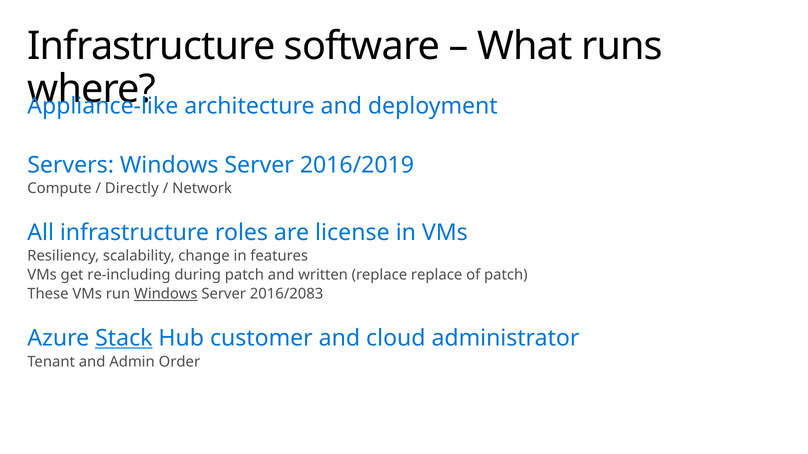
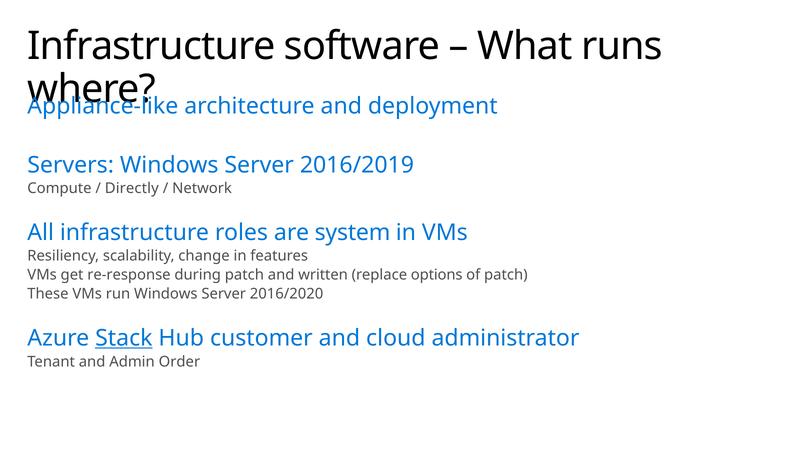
license: license -> system (353, 233)
re-including: re-including -> re-response (129, 275)
replace replace: replace -> options (437, 275)
Windows underline: present -> none (166, 294)
2016/2083: 2016/2083 -> 2016/2020 (287, 294)
